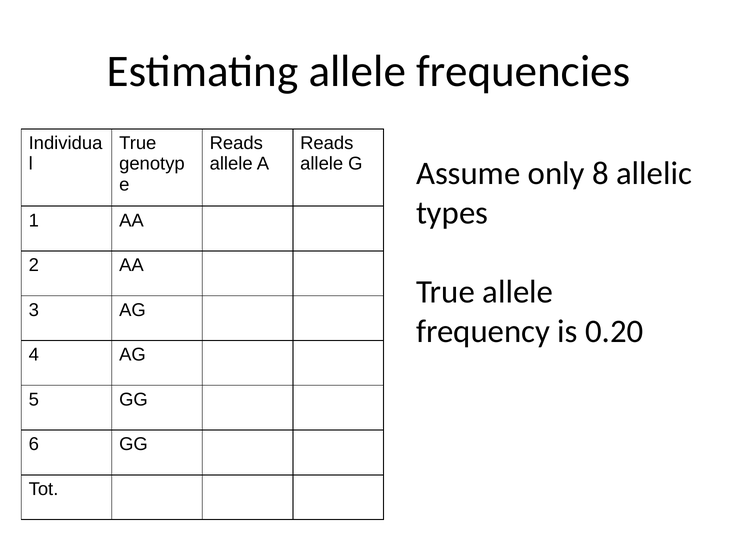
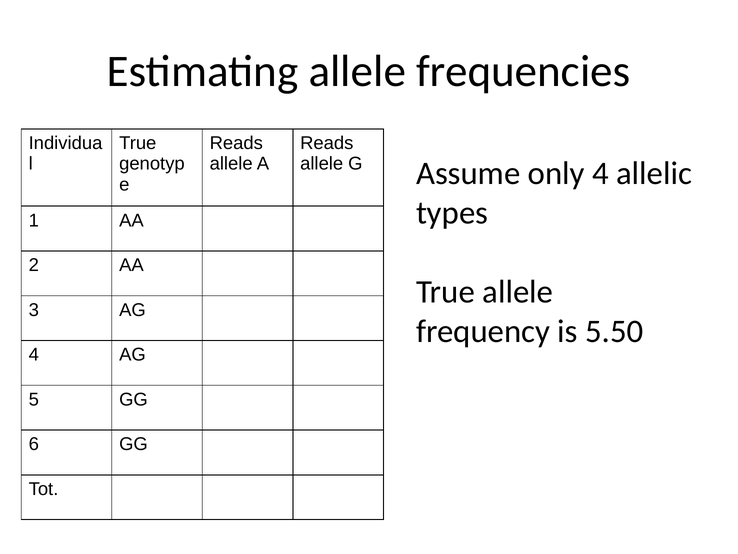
only 8: 8 -> 4 (600, 173)
0.20: 0.20 -> 5.50 (614, 331)
